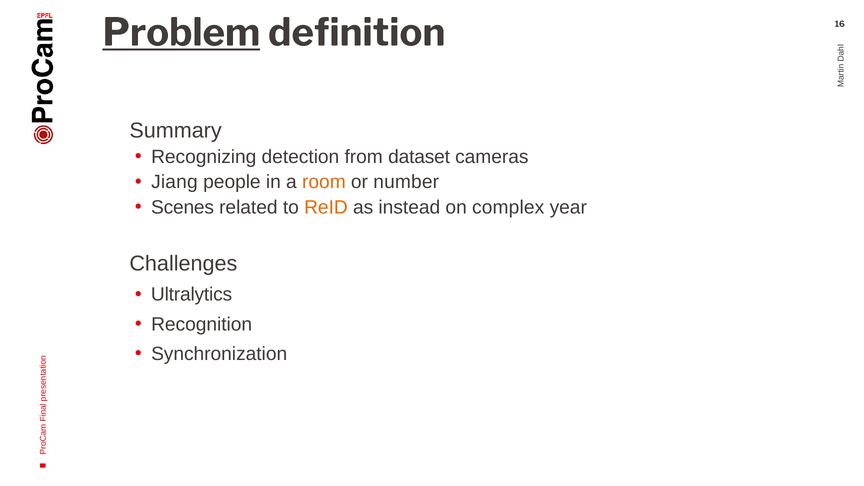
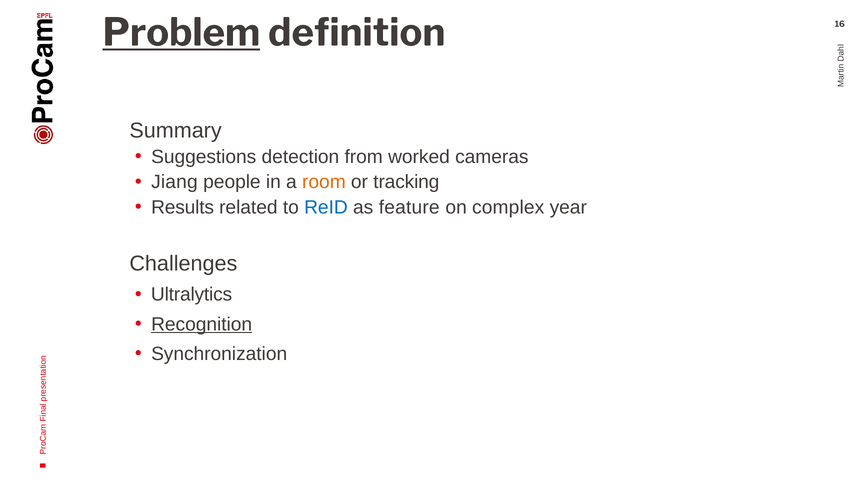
Recognizing: Recognizing -> Suggestions (204, 157)
dataset: dataset -> worked (419, 157)
number: number -> tracking (406, 182)
Scenes: Scenes -> Results (183, 207)
ReID colour: orange -> blue (326, 207)
instead: instead -> feature (409, 207)
Recognition underline: none -> present (202, 324)
